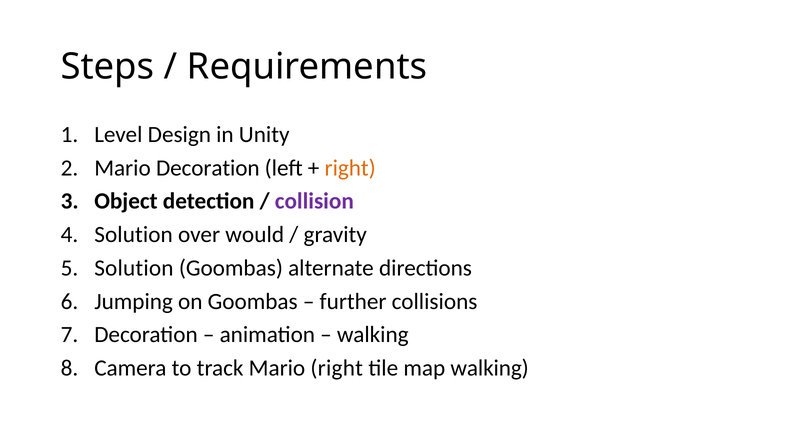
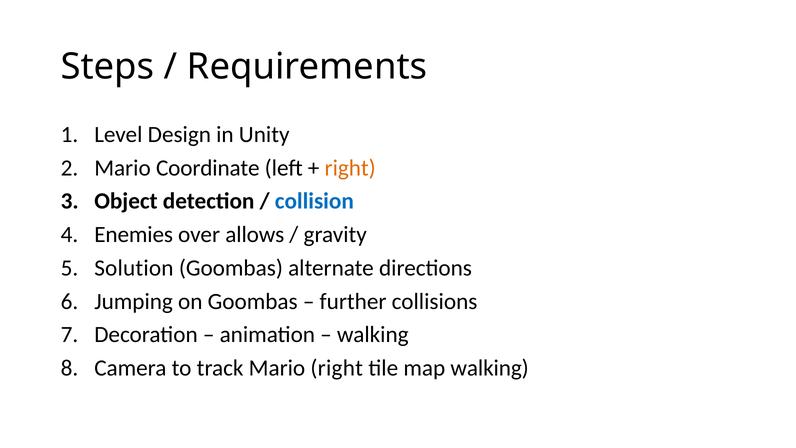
Mario Decoration: Decoration -> Coordinate (208, 168)
collision colour: purple -> blue (314, 201)
Solution: Solution -> Enemies (134, 235)
would: would -> allows (255, 235)
